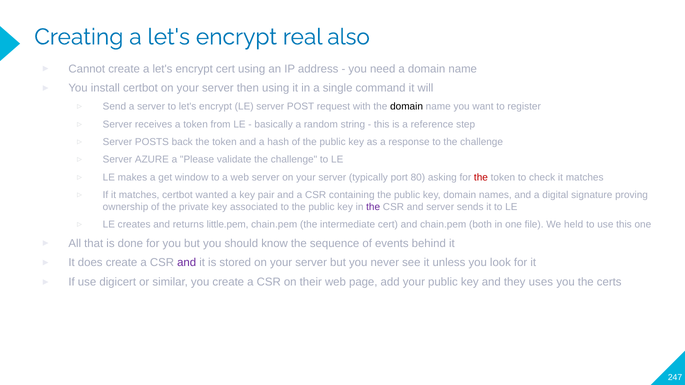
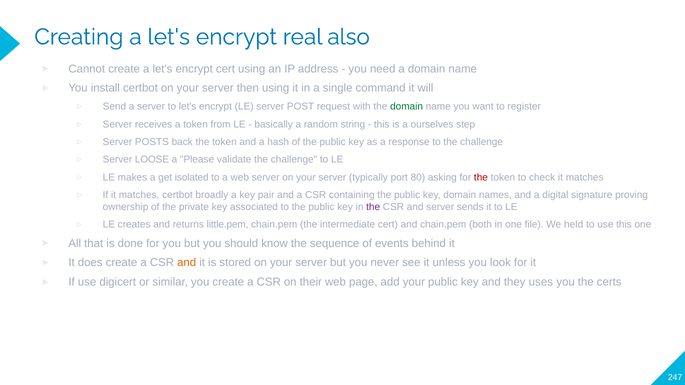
domain colour: black -> green (407, 107)
reference: reference -> ourselves (432, 124)
AZURE: AZURE -> LOOSE (152, 160)
window: window -> isolated (192, 177)
wanted: wanted -> broadly (212, 195)
and colour: purple -> orange (187, 263)
